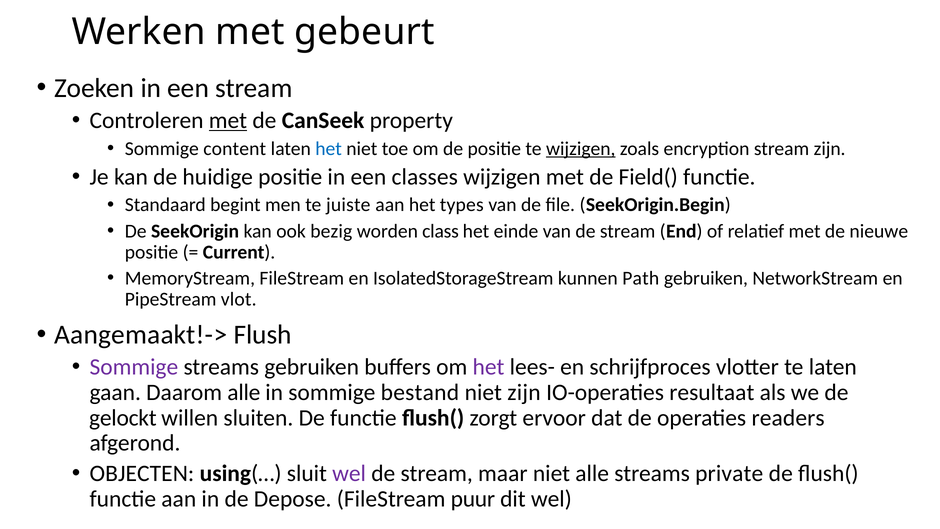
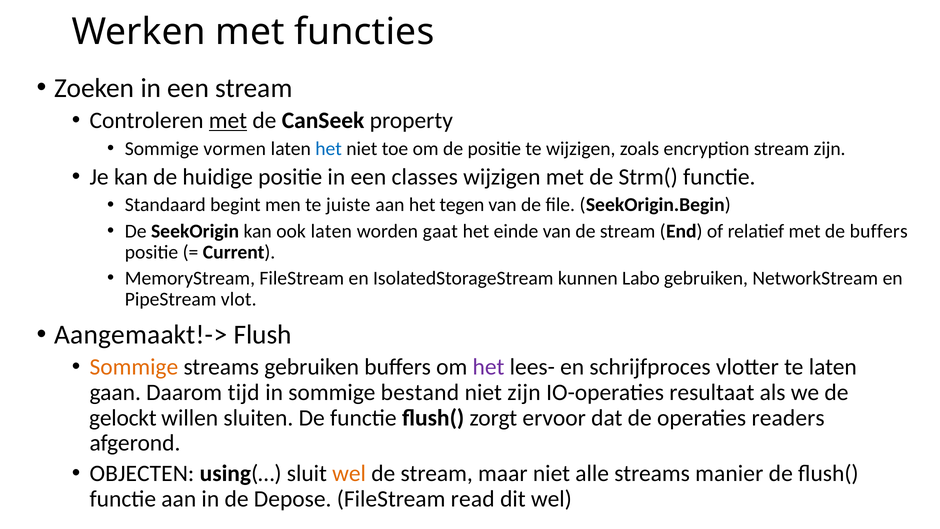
gebeurt: gebeurt -> functies (364, 32)
content: content -> vormen (235, 149)
wijzigen underline: present -> none (581, 149)
Field(: Field( -> Strm( (648, 177)
types: types -> tegen (462, 205)
ook bezig: bezig -> laten (331, 231)
class: class -> gaat (440, 231)
de nieuwe: nieuwe -> buffers (879, 231)
Path: Path -> Labo (641, 278)
Sommige colour: purple -> orange (134, 367)
Daarom alle: alle -> tijd (244, 392)
wel colour: purple -> orange (349, 473)
private: private -> manier (729, 473)
puur: puur -> read (473, 499)
